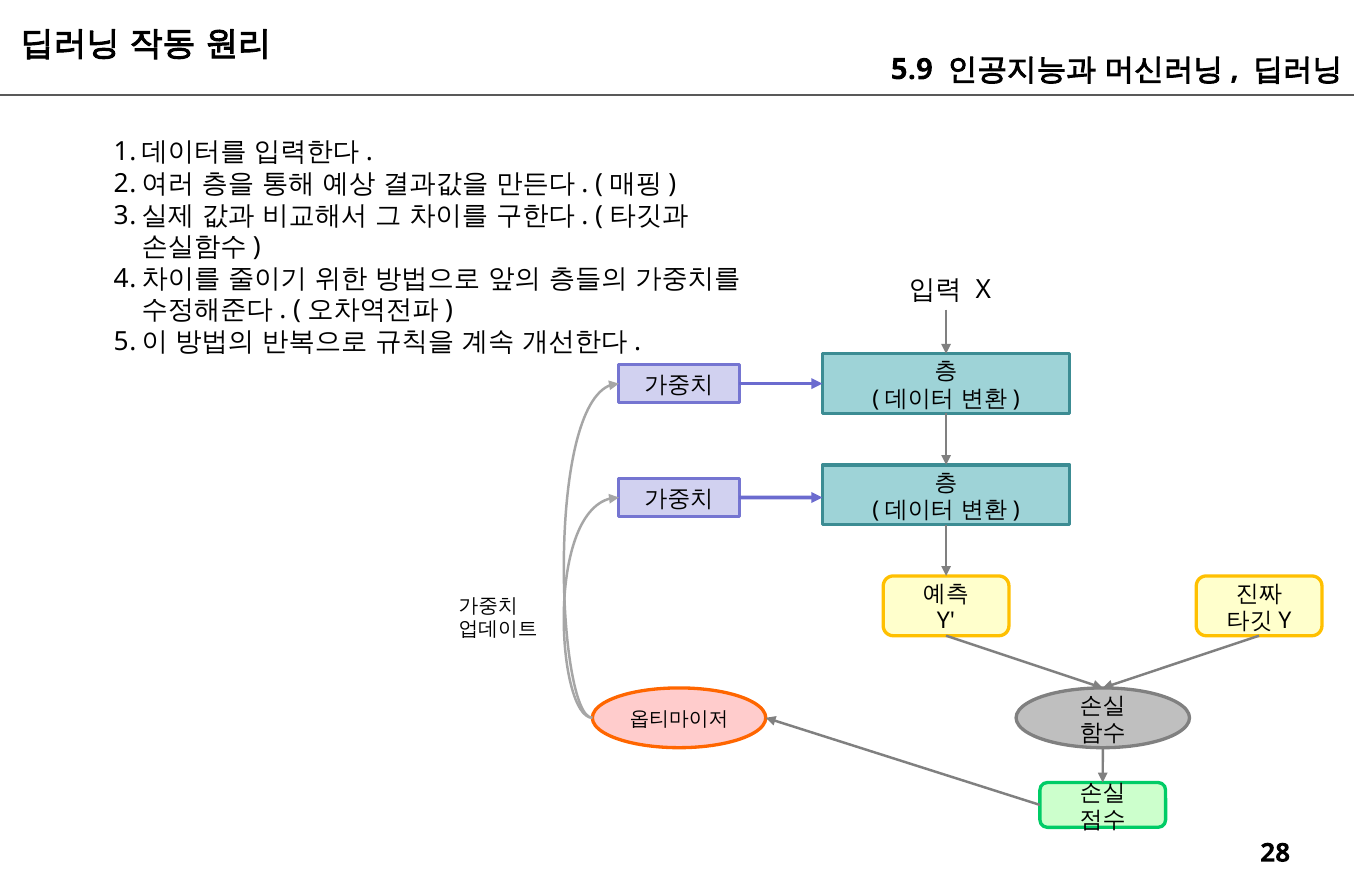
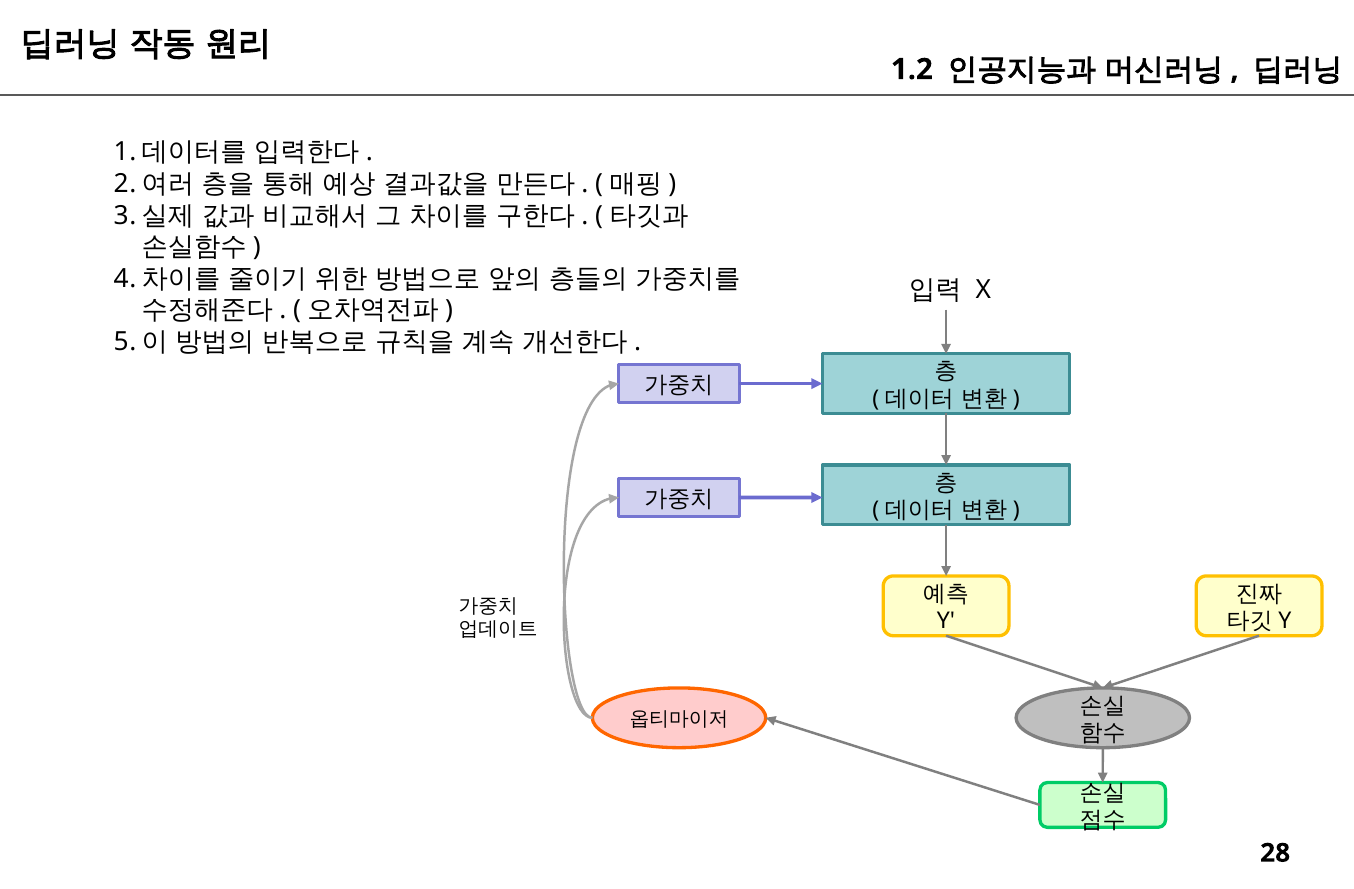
5.9: 5.9 -> 1.2 (912, 69)
